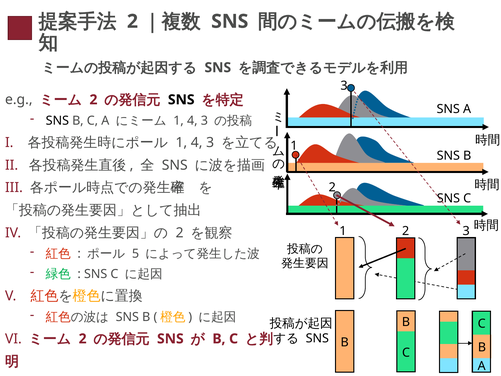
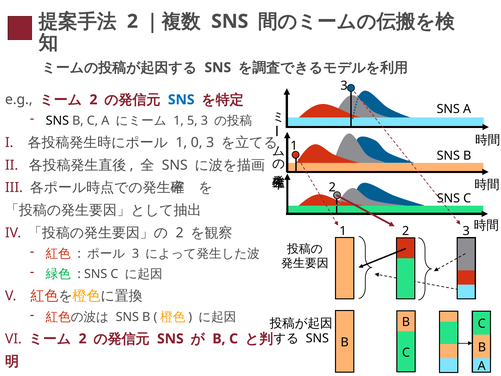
SNS colour: black -> blue (181, 100)
4: 4 -> 5 (192, 121)
4: 4 -> 0 (197, 142)
5: 5 -> 3 (136, 254)
